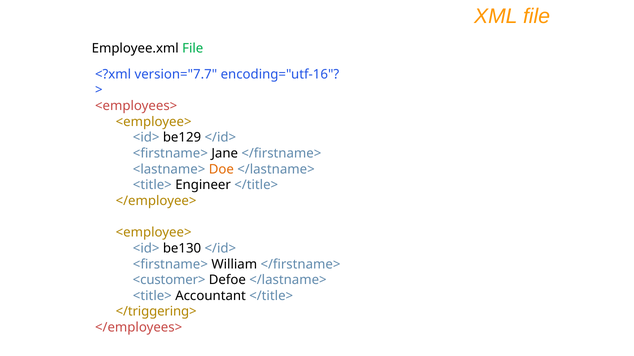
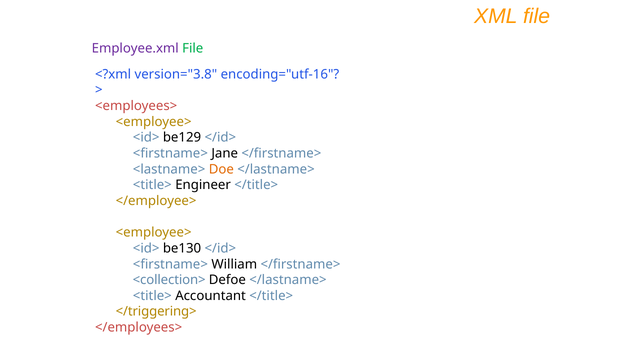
Employee.xml colour: black -> purple (135, 48)
version="7.7: version="7.7 -> version="3.8 (176, 74)
<customer>: <customer> -> <collection> (169, 280)
